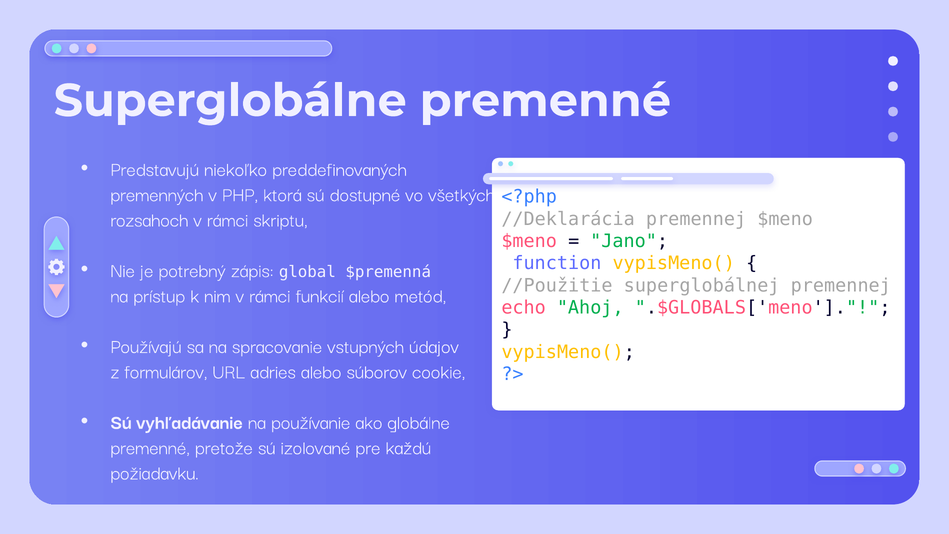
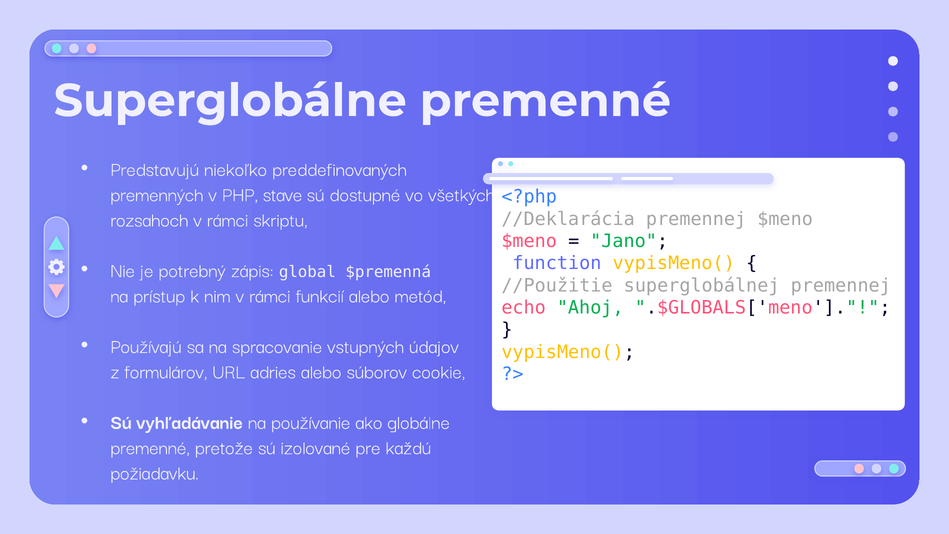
ktorá: ktorá -> stave (283, 194)
